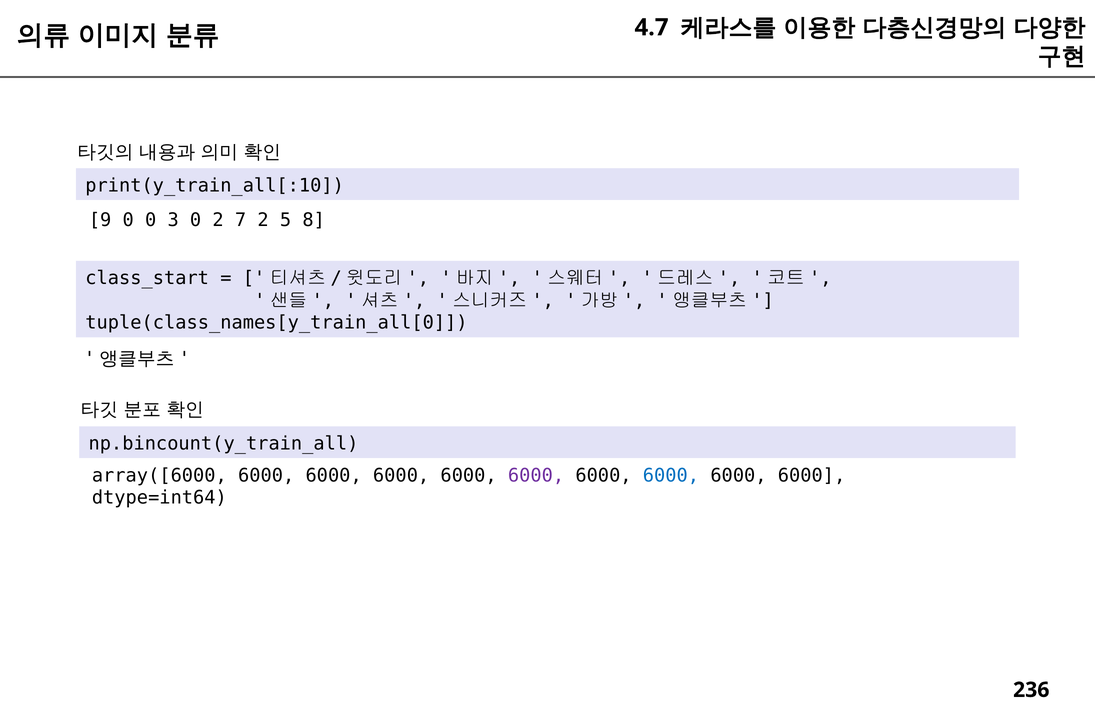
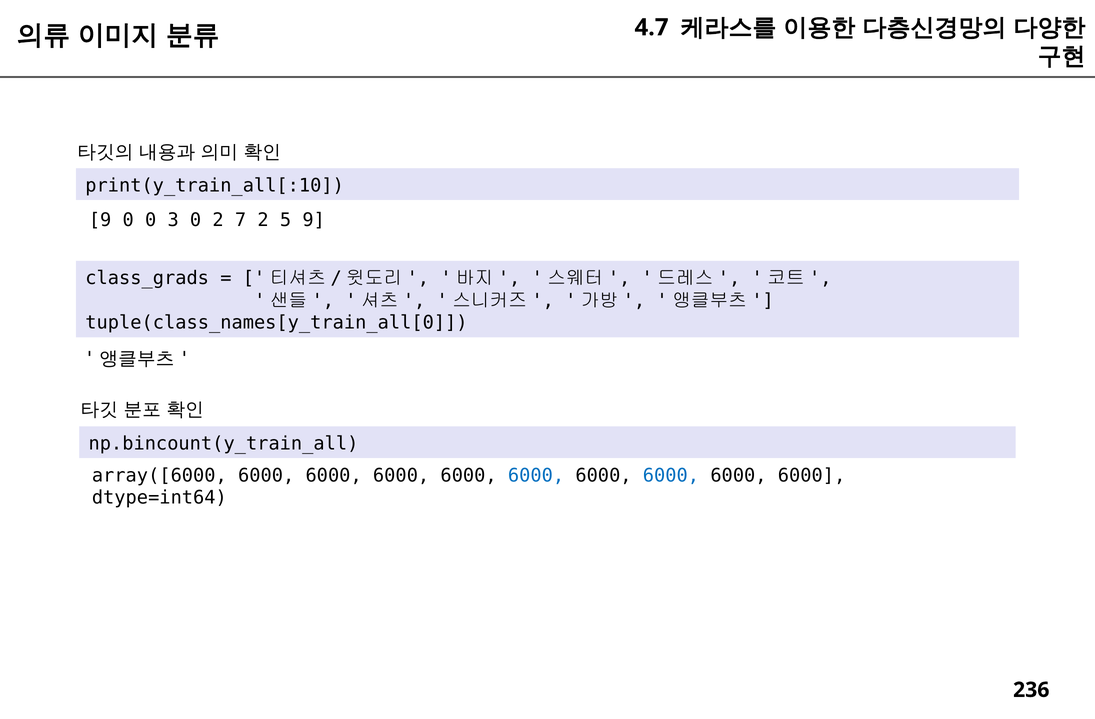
5 8: 8 -> 9 (314, 220)
class_start: class_start -> class_grads (147, 278)
6000 colour: purple -> blue (536, 476)
